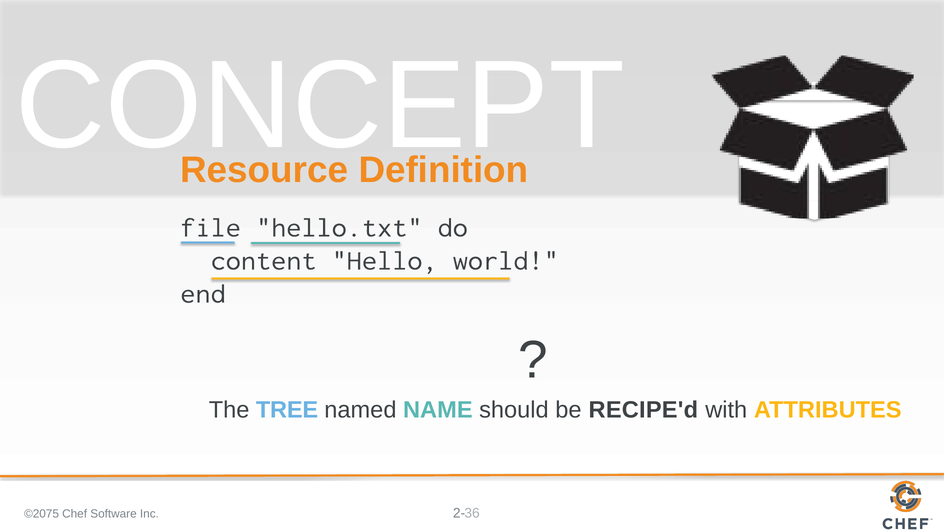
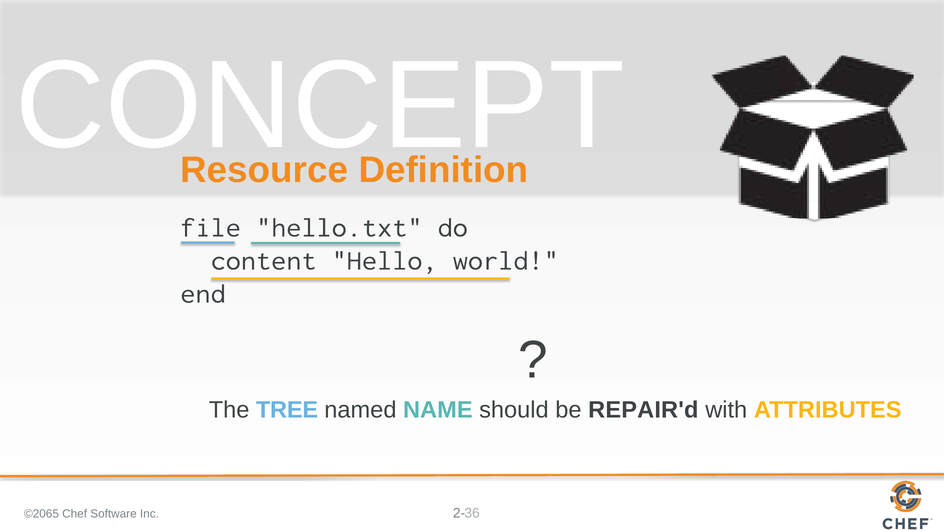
RECIPE'd: RECIPE'd -> REPAIR'd (643, 410)
©2075: ©2075 -> ©2065 (42, 514)
